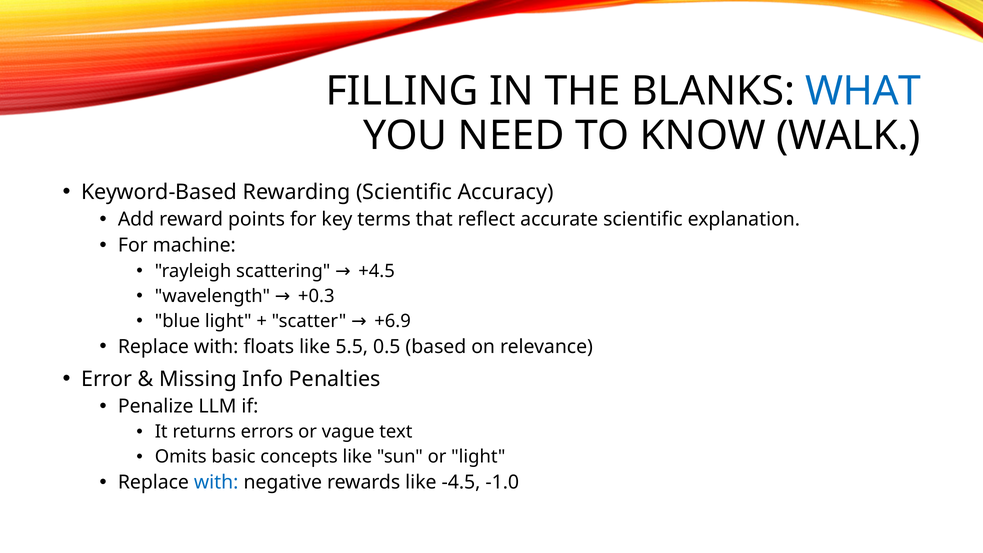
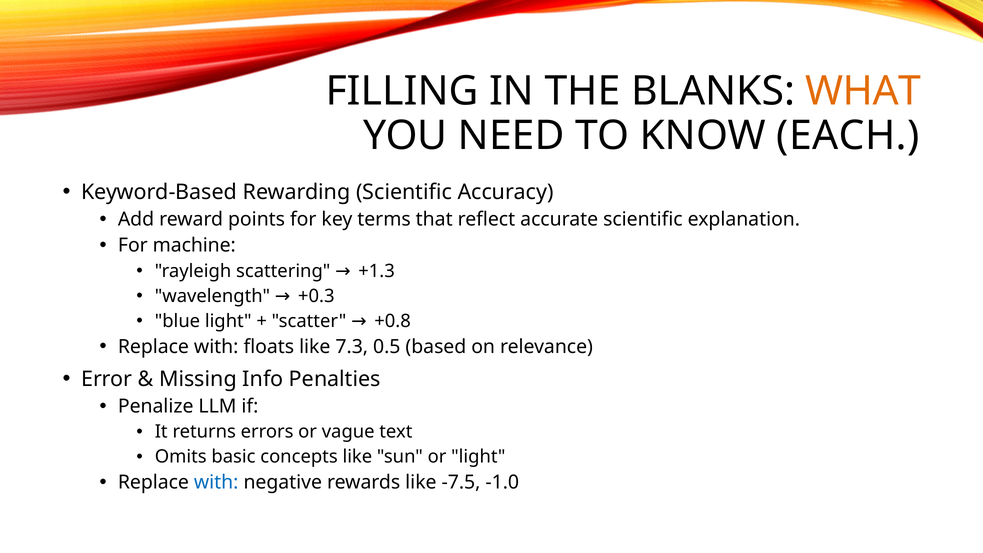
WHAT colour: blue -> orange (863, 91)
WALK: WALK -> EACH (848, 136)
+4.5: +4.5 -> +1.3 (377, 271)
+6.9: +6.9 -> +0.8 (393, 321)
5.5: 5.5 -> 7.3 (352, 347)
-4.5: -4.5 -> -7.5 (461, 482)
